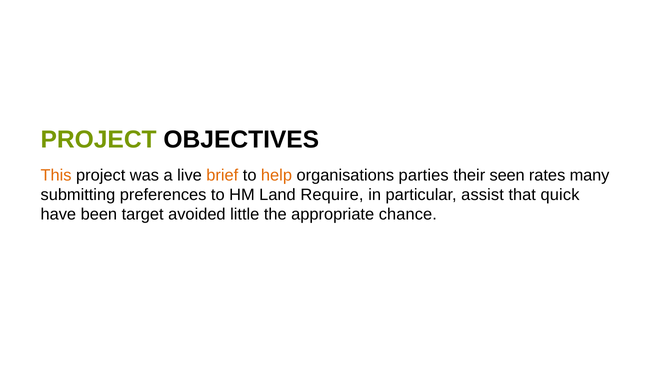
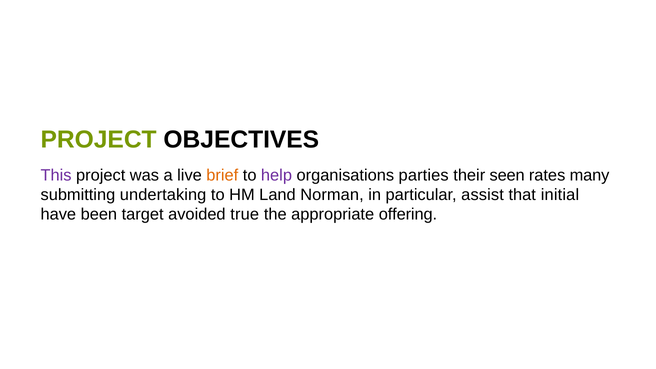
This colour: orange -> purple (56, 175)
help colour: orange -> purple (277, 175)
preferences: preferences -> undertaking (163, 195)
Require: Require -> Norman (332, 195)
quick: quick -> initial (560, 195)
little: little -> true (245, 215)
chance: chance -> offering (408, 215)
